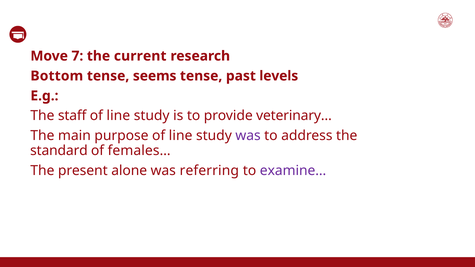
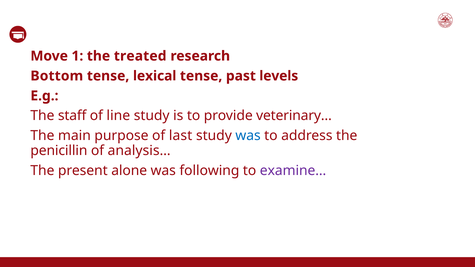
7: 7 -> 1 (77, 56)
current: current -> treated (140, 56)
seems: seems -> lexical (155, 76)
purpose of line: line -> last (181, 136)
was colour: purple -> blue (248, 136)
standard: standard -> penicillin (59, 151)
females…: females… -> analysis… (139, 151)
referring: referring -> following (209, 171)
